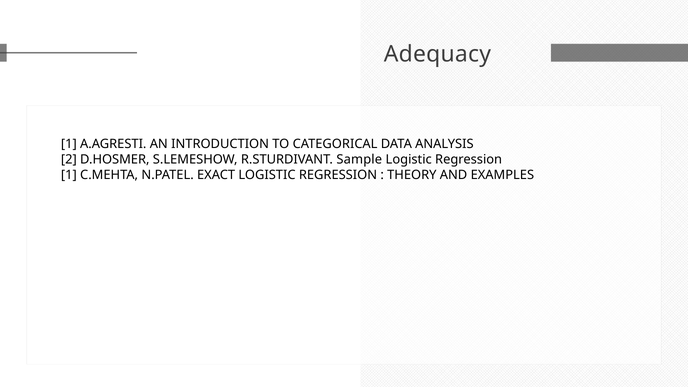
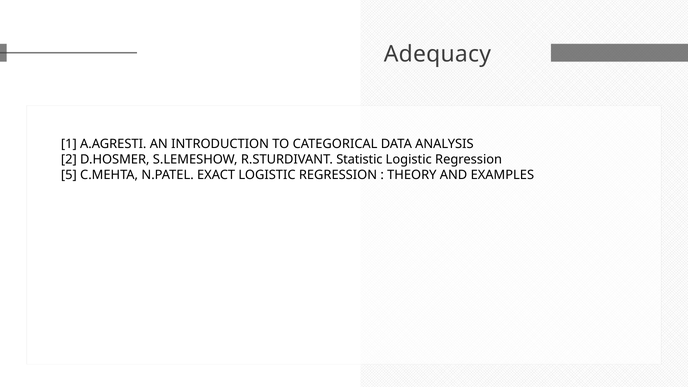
Sample: Sample -> Statistic (359, 160)
1: 1 -> 5 (69, 175)
